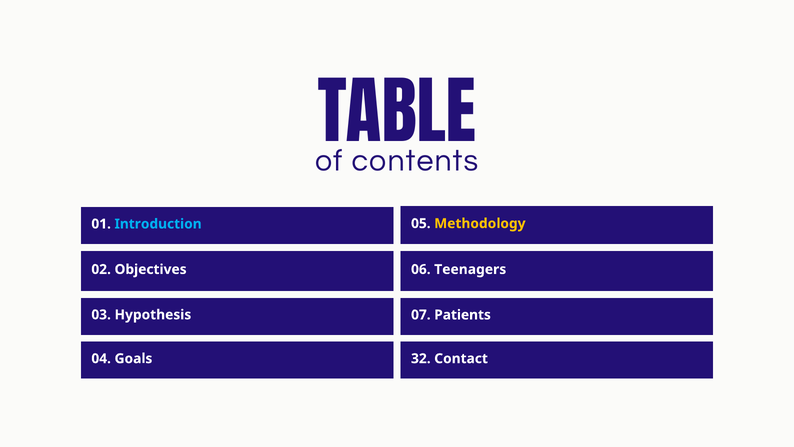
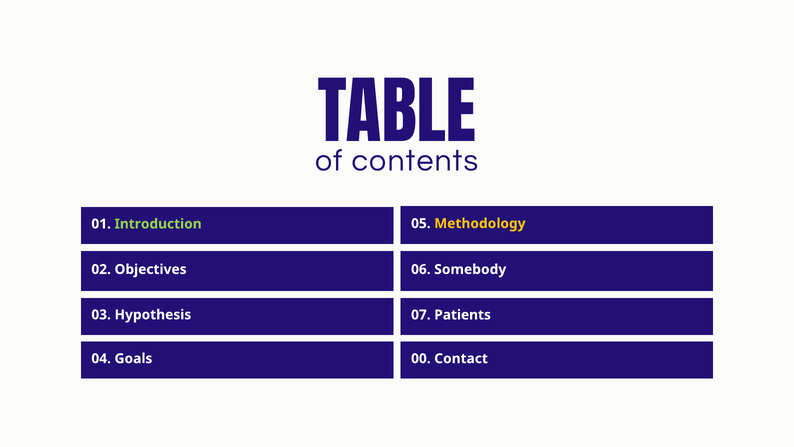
Introduction colour: light blue -> light green (158, 224)
Teenagers: Teenagers -> Somebody (470, 269)
32: 32 -> 00 (421, 358)
